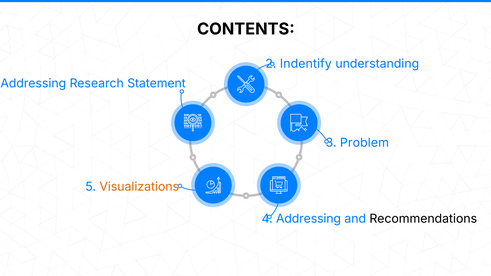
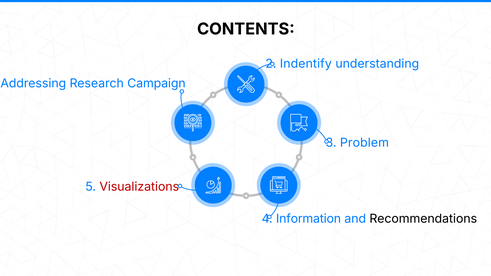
Statement: Statement -> Campaign (156, 84)
Visualizations colour: orange -> red (139, 187)
4 Addressing: Addressing -> Information (309, 219)
